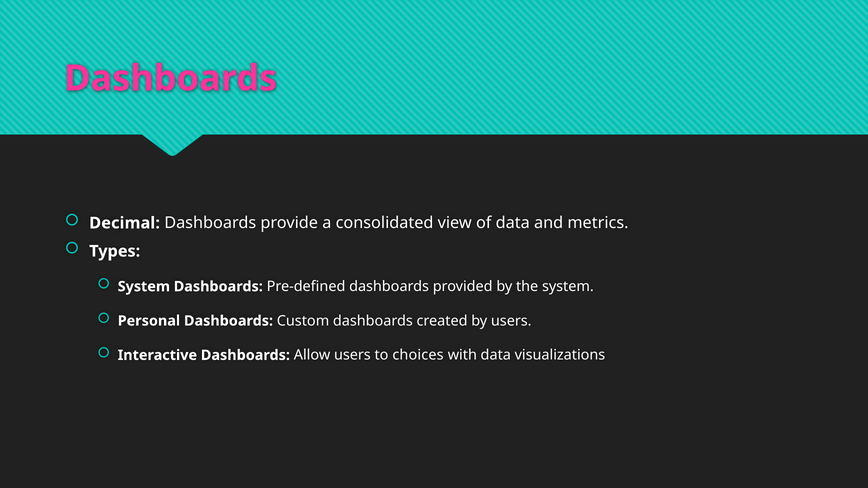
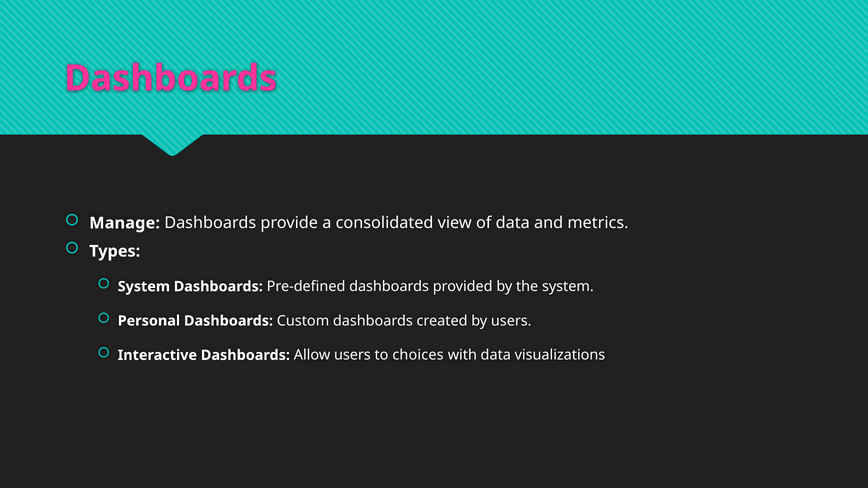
Decimal: Decimal -> Manage (125, 223)
